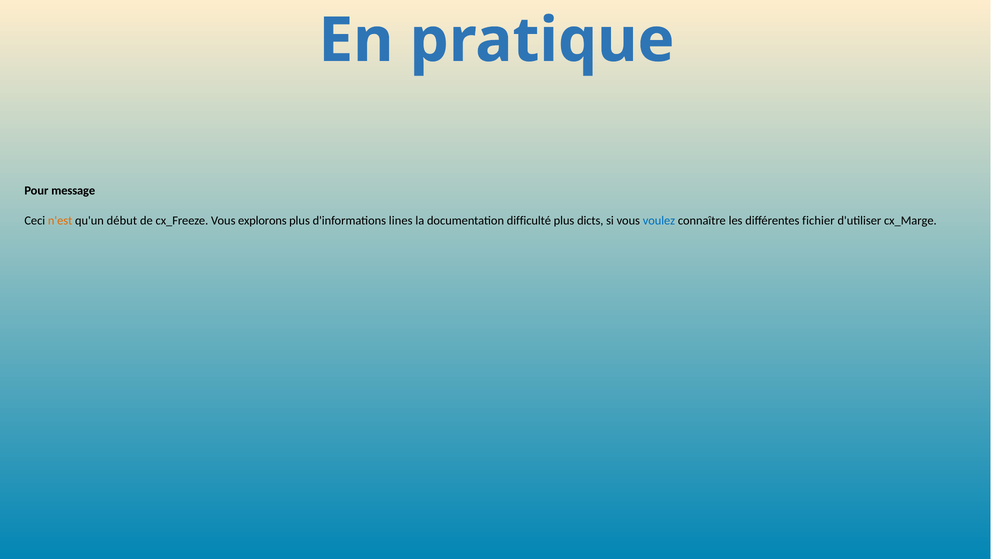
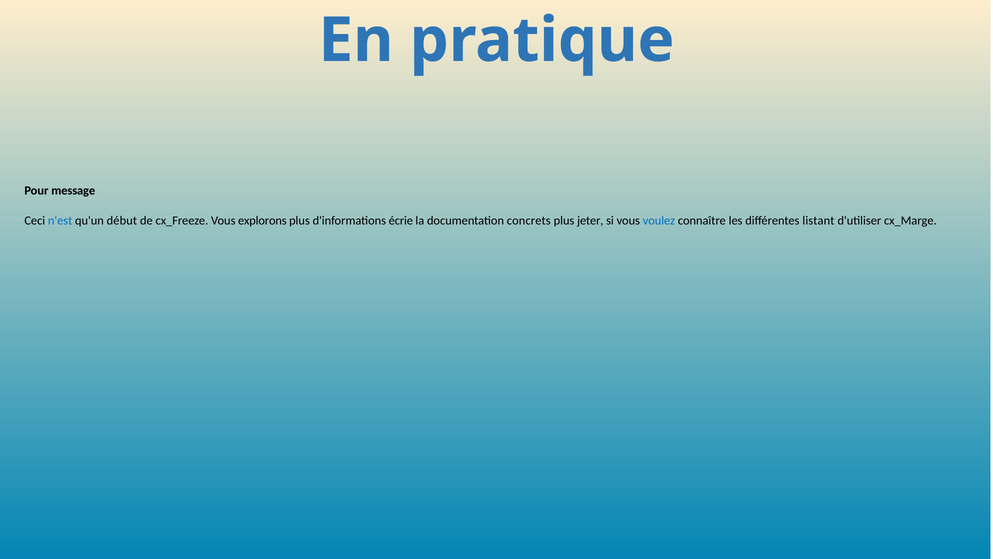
n'est colour: orange -> blue (60, 220)
lines: lines -> écrie (401, 220)
difficulté: difficulté -> concrets (529, 220)
dicts: dicts -> jeter (590, 220)
fichier: fichier -> listant (818, 220)
